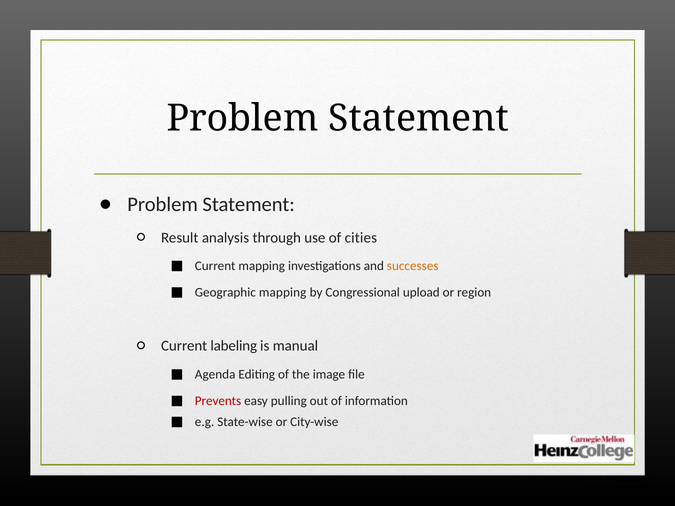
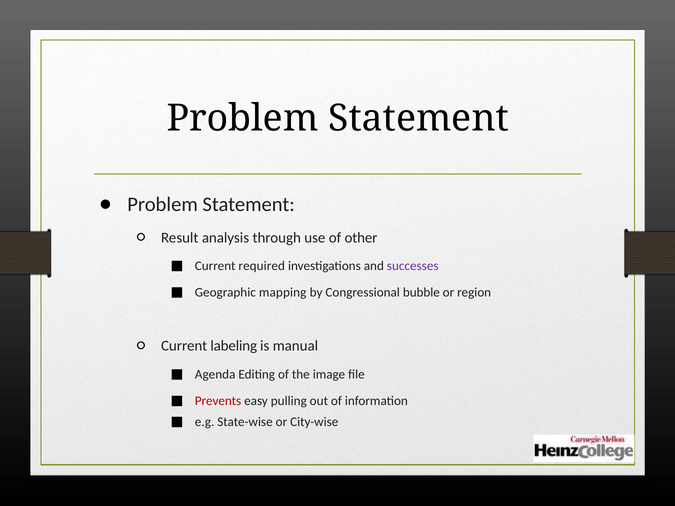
cities: cities -> other (361, 238)
Current mapping: mapping -> required (262, 266)
successes colour: orange -> purple (413, 266)
upload: upload -> bubble (421, 293)
